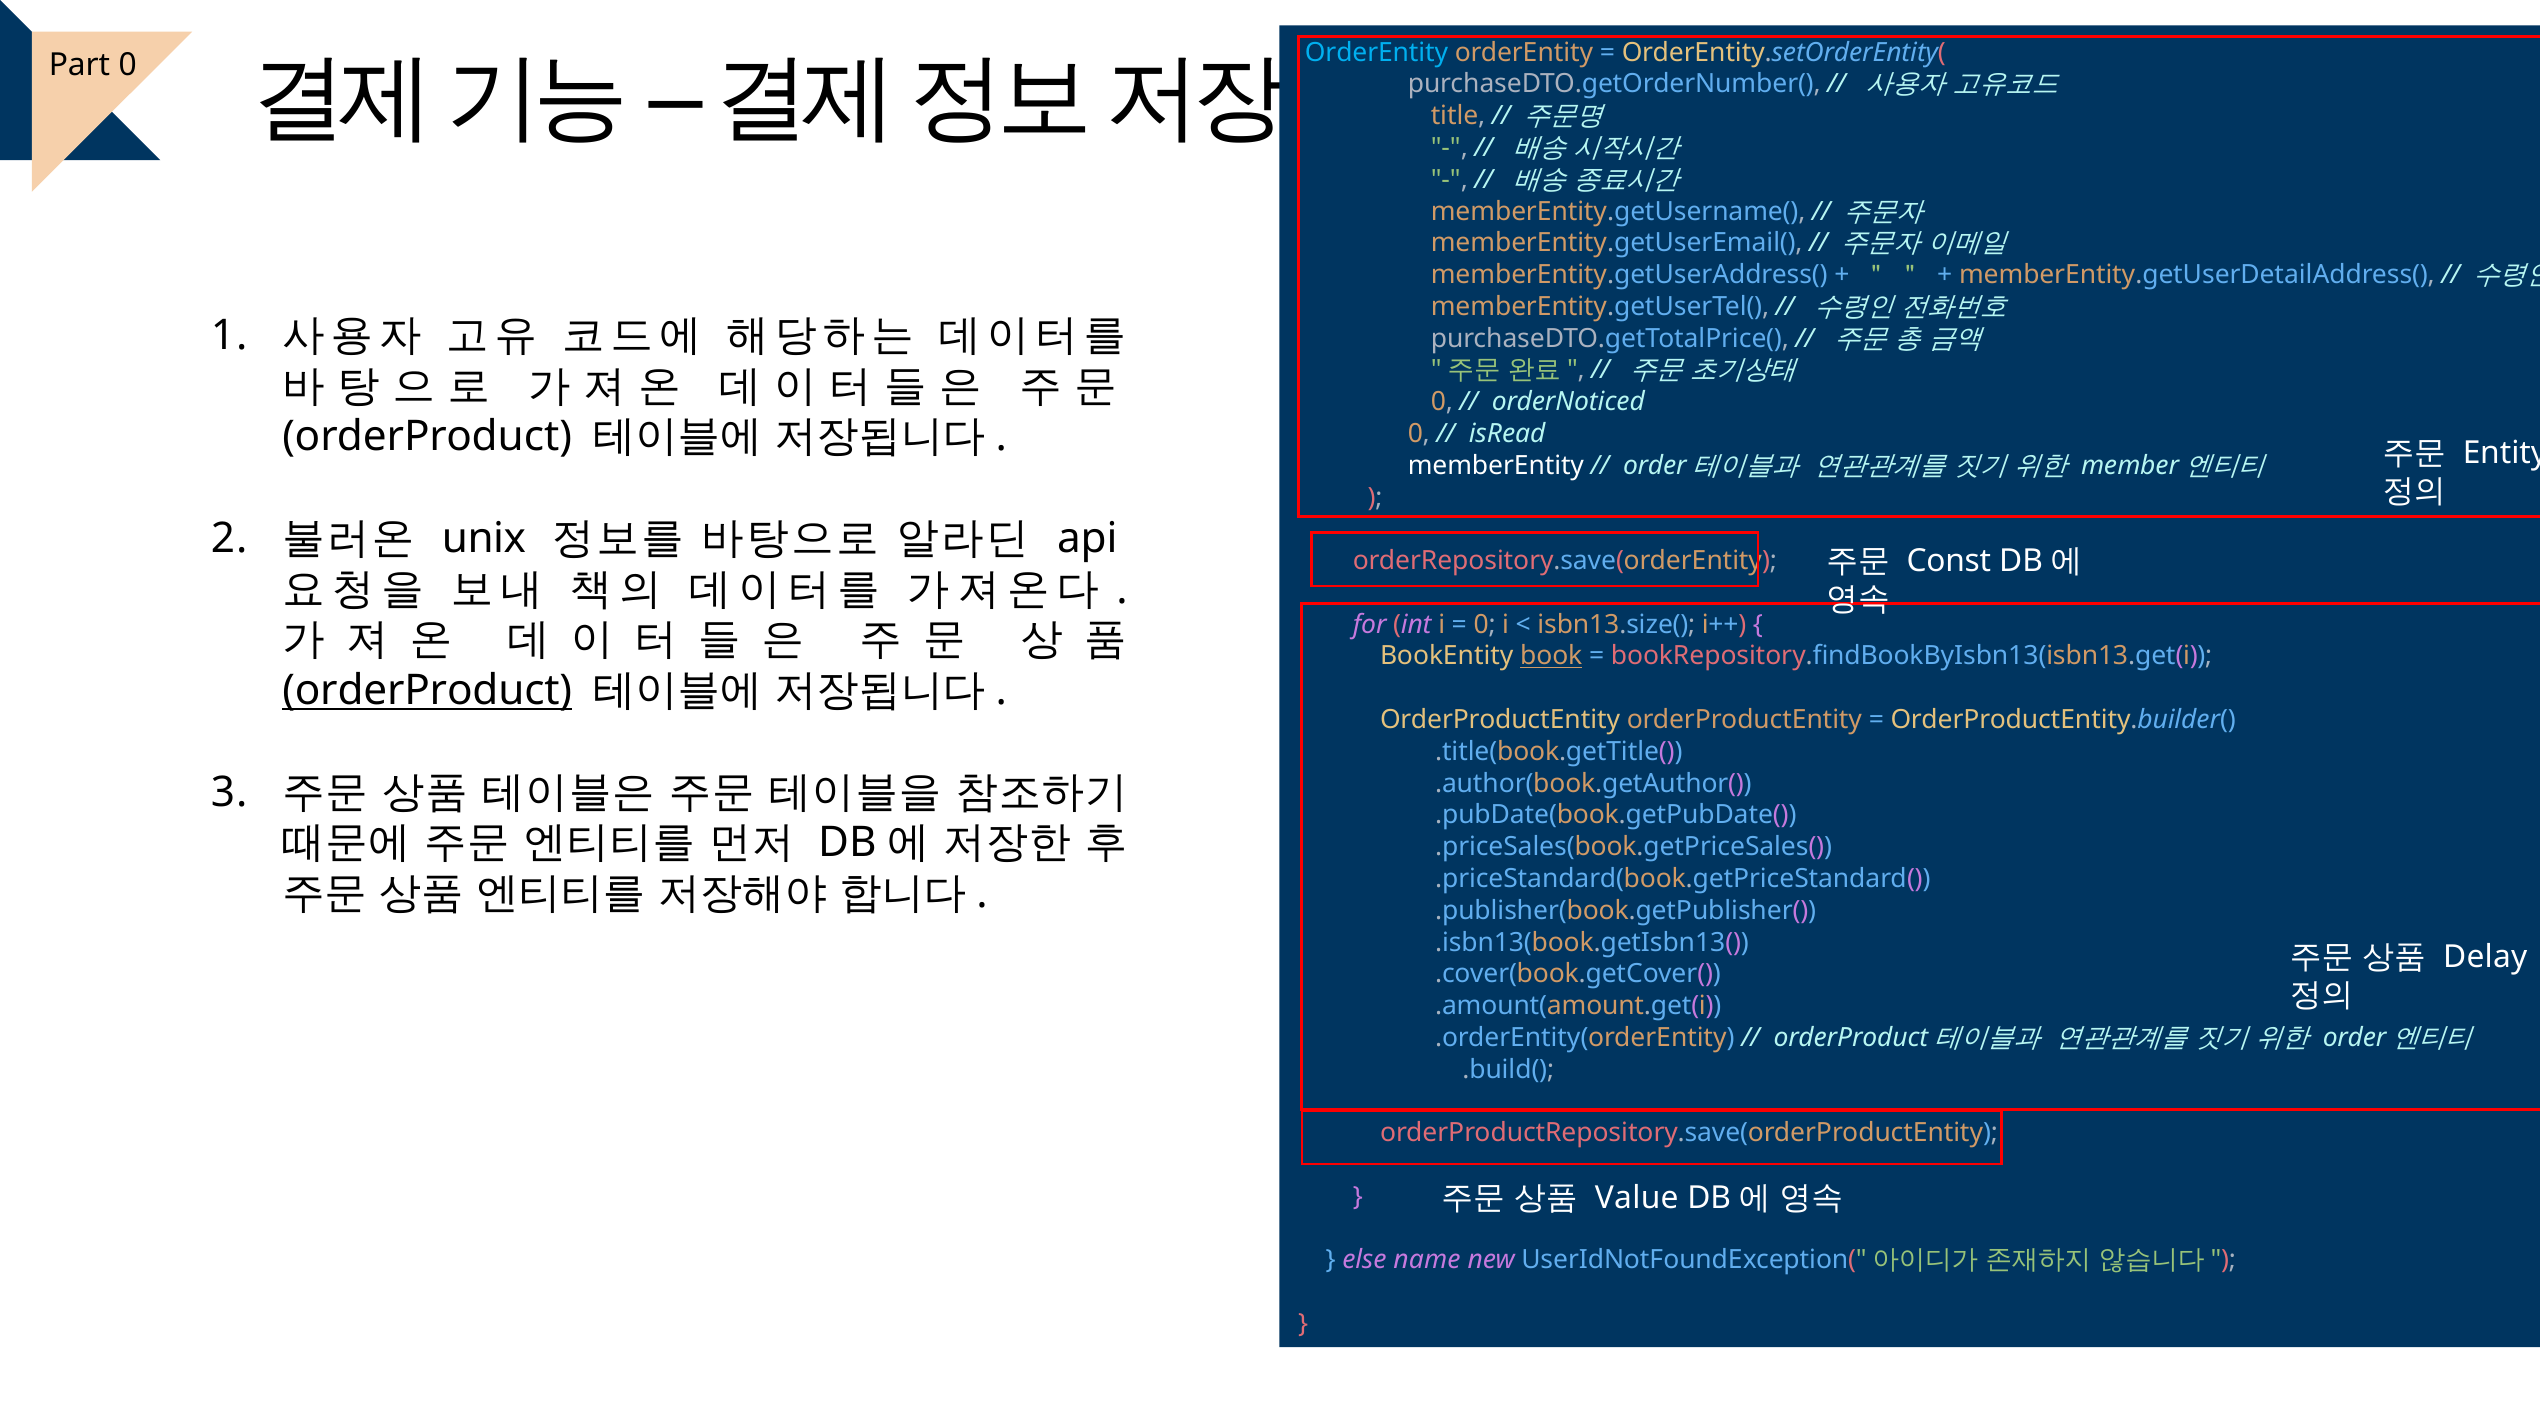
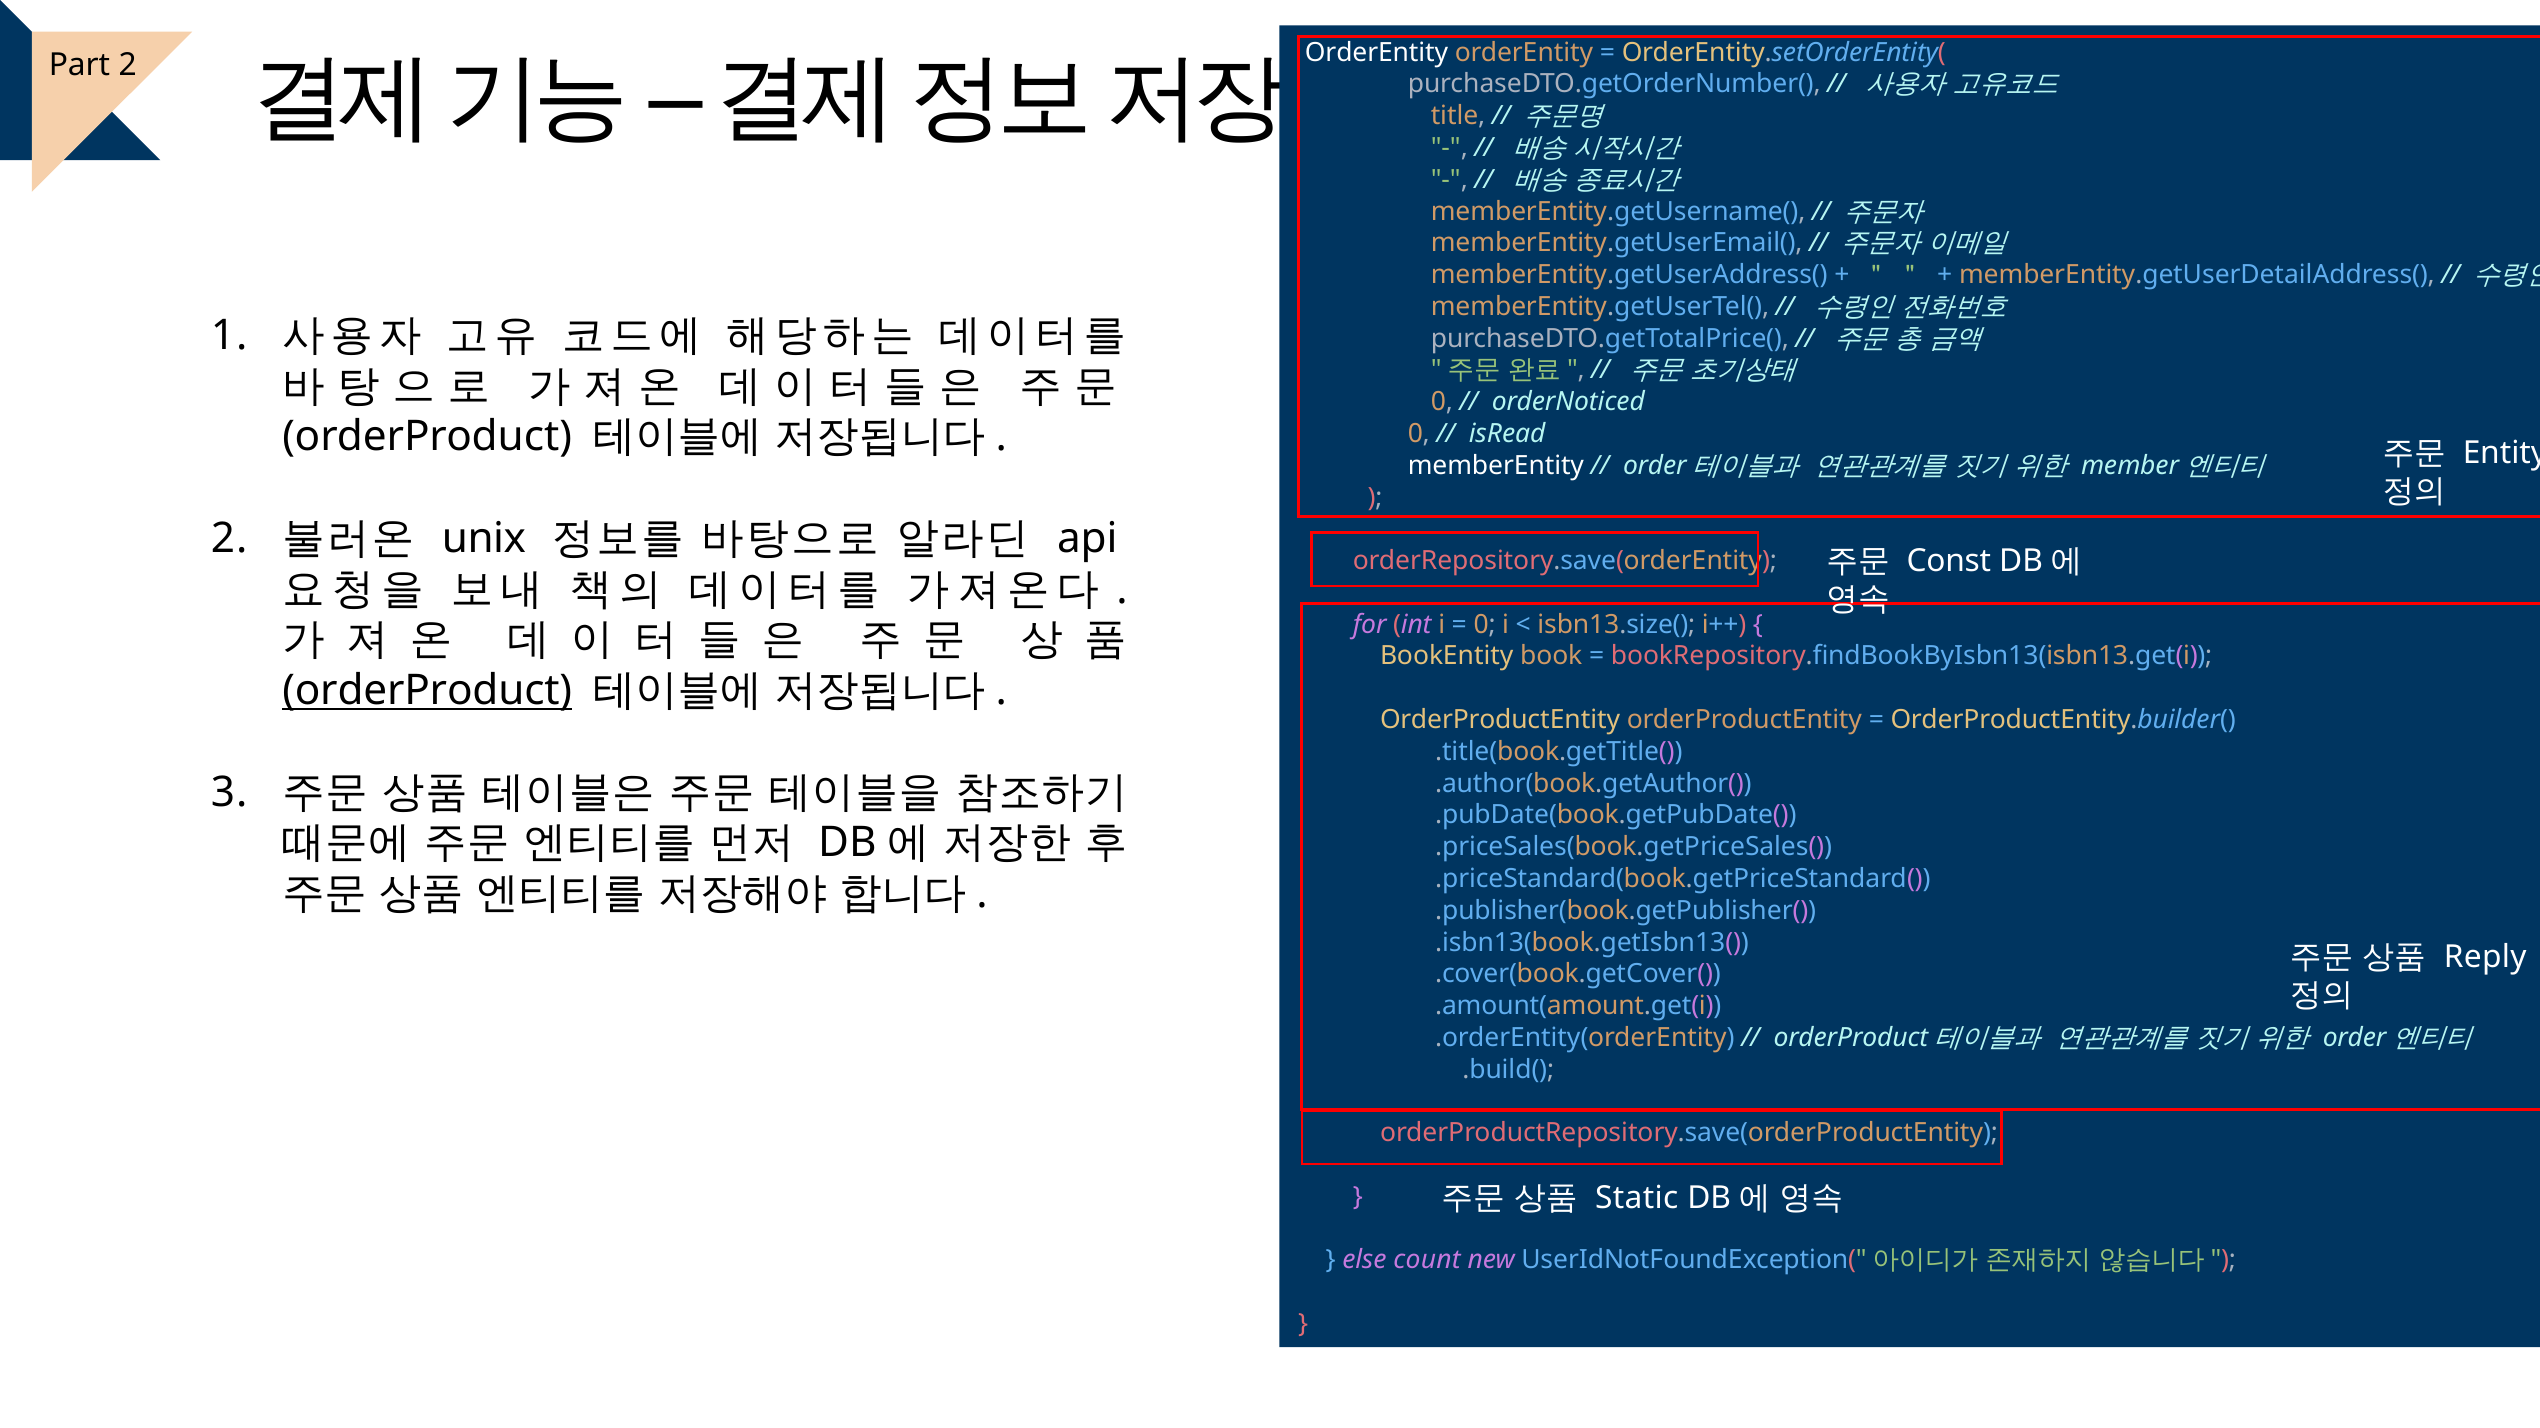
OrderEntity colour: light blue -> white (1377, 52)
Part 0: 0 -> 2 (128, 66)
book underline: present -> none (1551, 657)
Delay: Delay -> Reply (2485, 958)
Value: Value -> Static (1637, 1199)
name: name -> count (1427, 1261)
